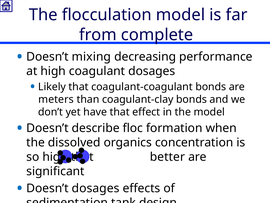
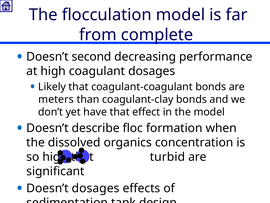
mixing: mixing -> second (91, 57)
better: better -> turbid (167, 157)
